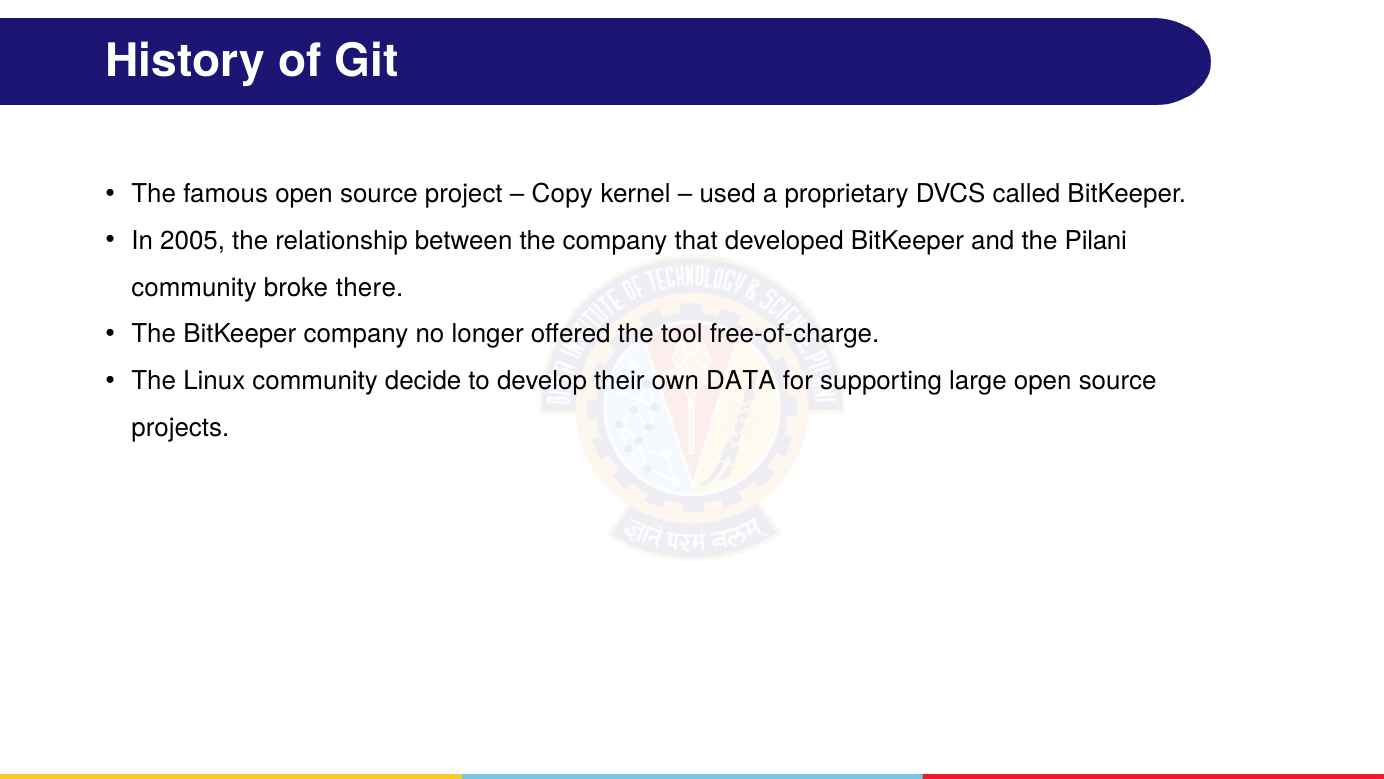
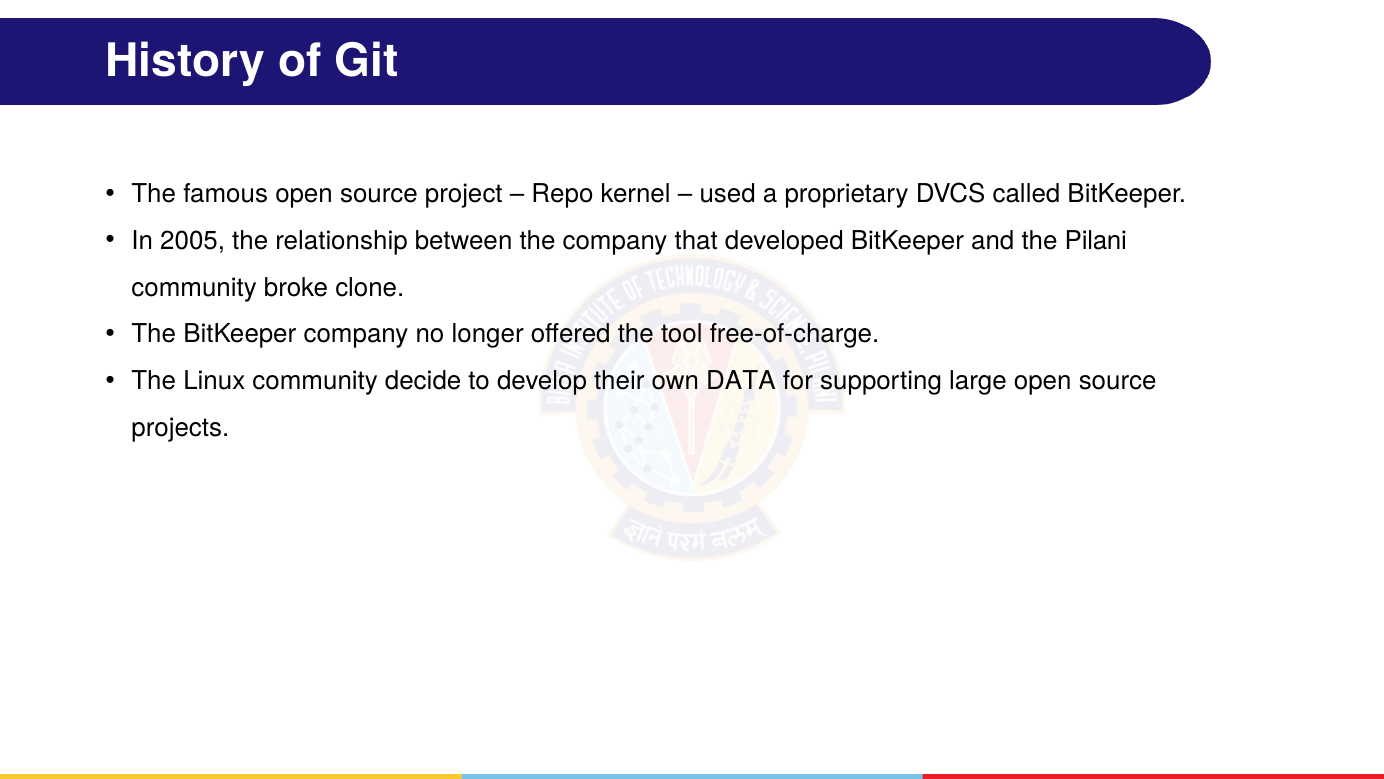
Copy: Copy -> Repo (562, 194)
there: there -> clone (370, 287)
